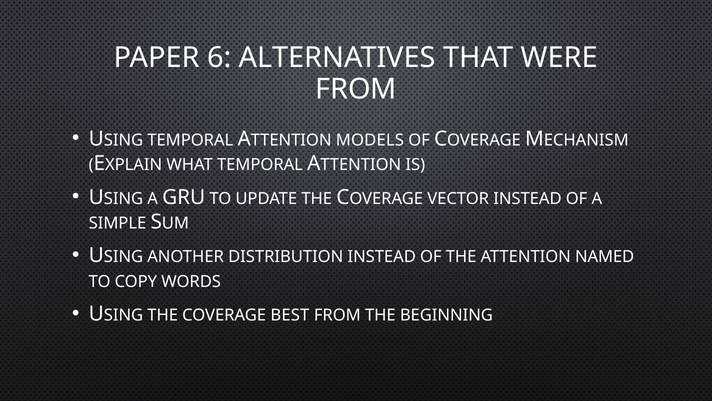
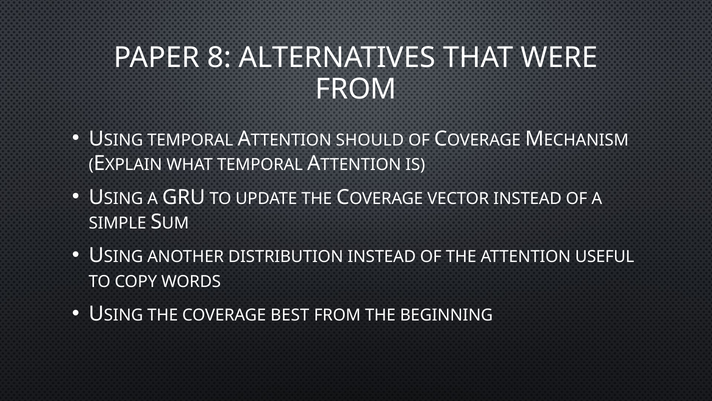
6: 6 -> 8 (219, 58)
MODELS: MODELS -> SHOULD (370, 140)
NAMED: NAMED -> USEFUL (605, 257)
